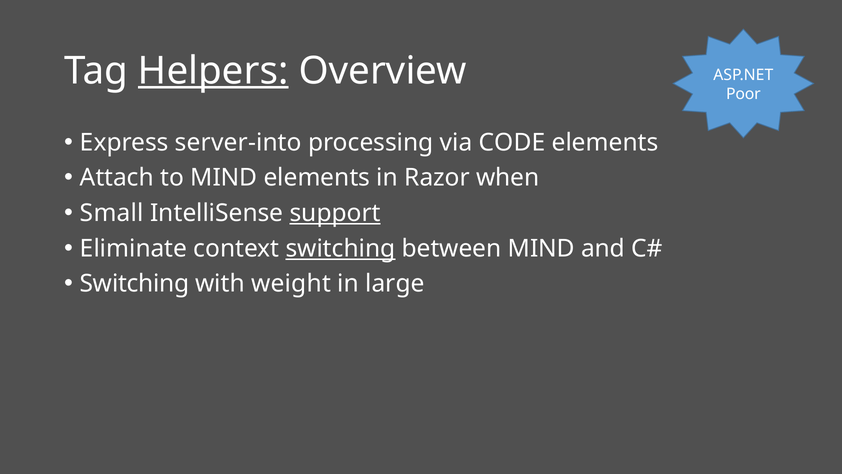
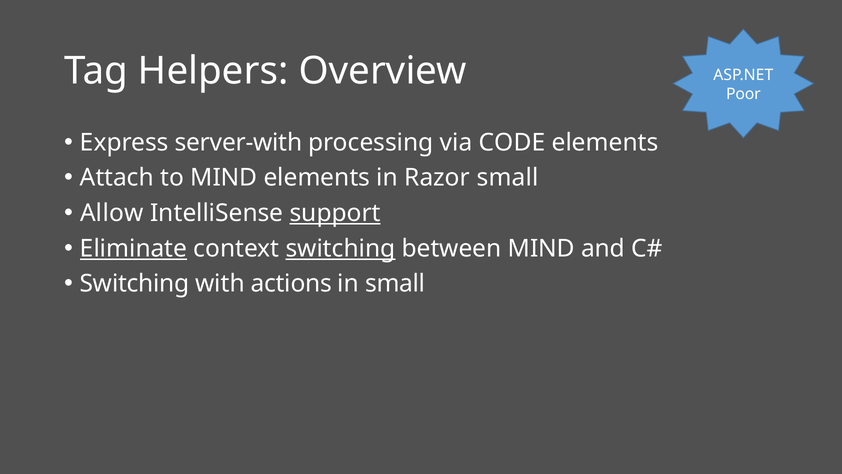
Helpers underline: present -> none (213, 71)
server-into: server-into -> server-with (239, 142)
Razor when: when -> small (508, 178)
Small: Small -> Allow (112, 213)
Eliminate underline: none -> present (134, 248)
weight: weight -> actions (291, 284)
in large: large -> small (395, 284)
